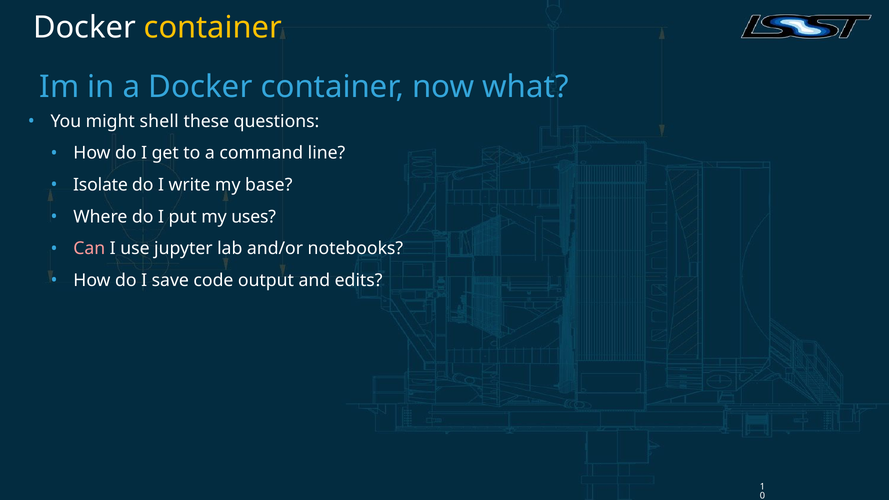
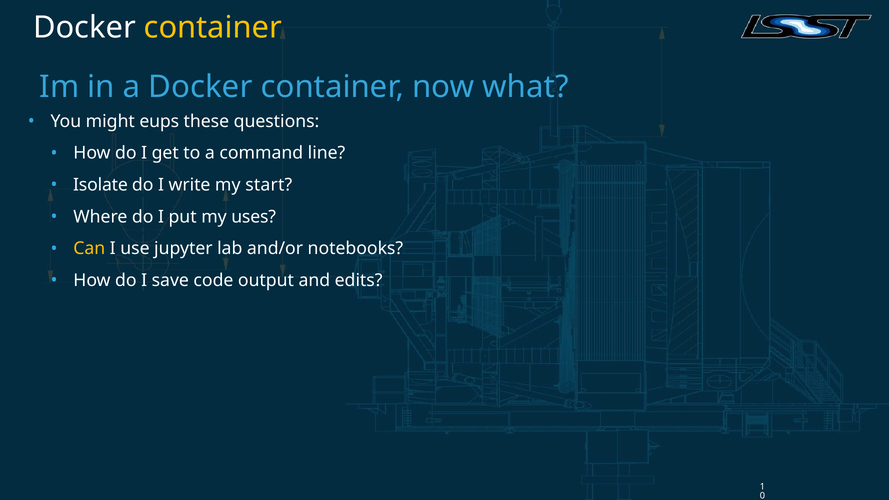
shell: shell -> eups (159, 121)
base: base -> start (269, 185)
Can colour: pink -> yellow (89, 249)
